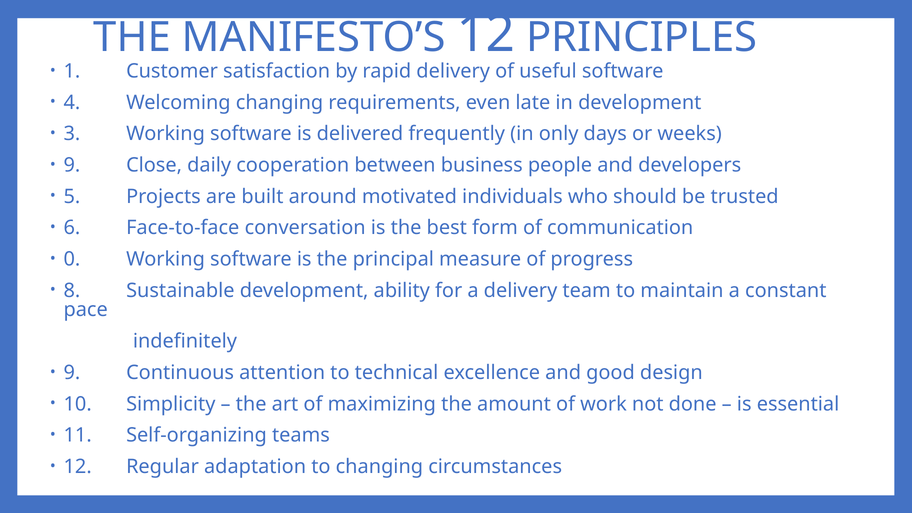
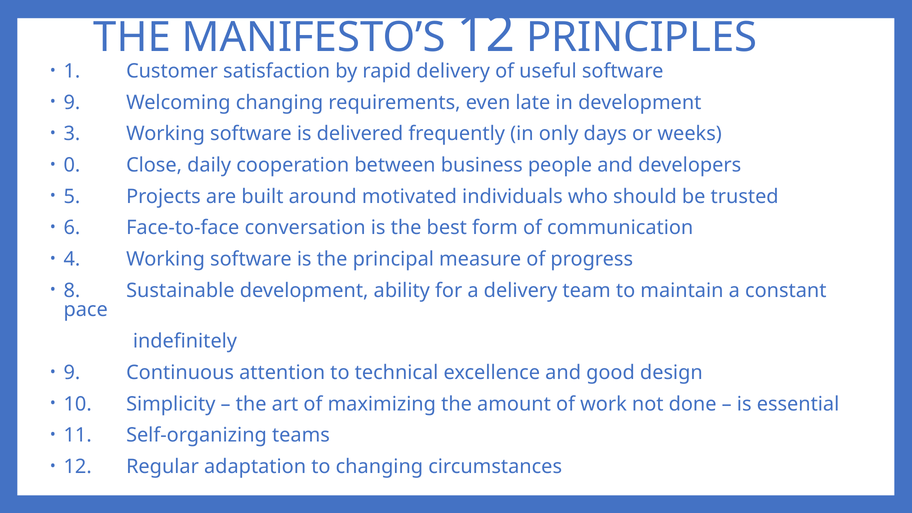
4: 4 -> 9 (72, 102)
9: 9 -> 0 (72, 165)
0: 0 -> 4 (72, 259)
